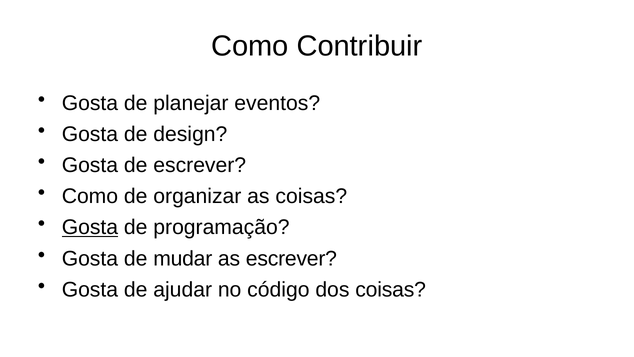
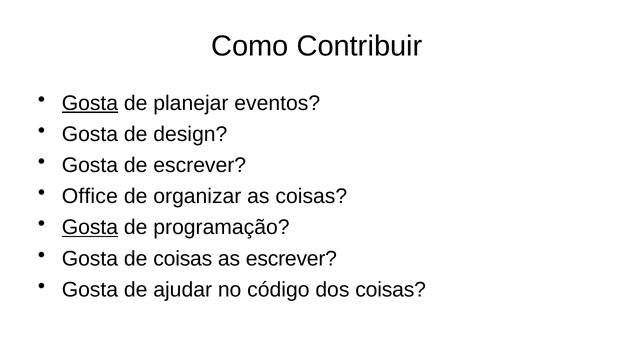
Gosta underline: none -> present (90, 103)
Como: Como -> Office (90, 196)
de mudar: mudar -> coisas (183, 258)
